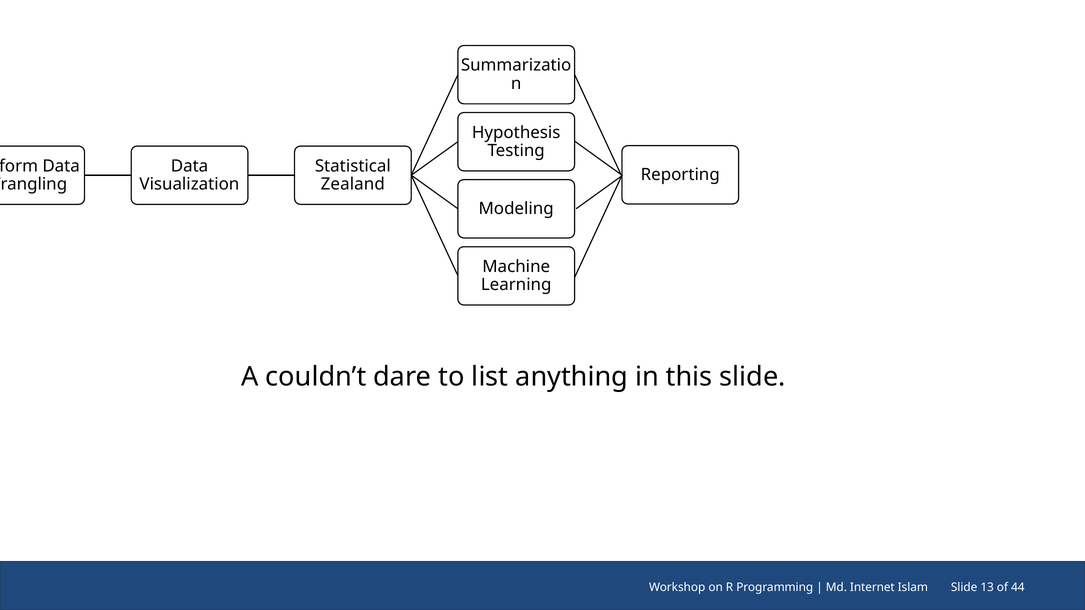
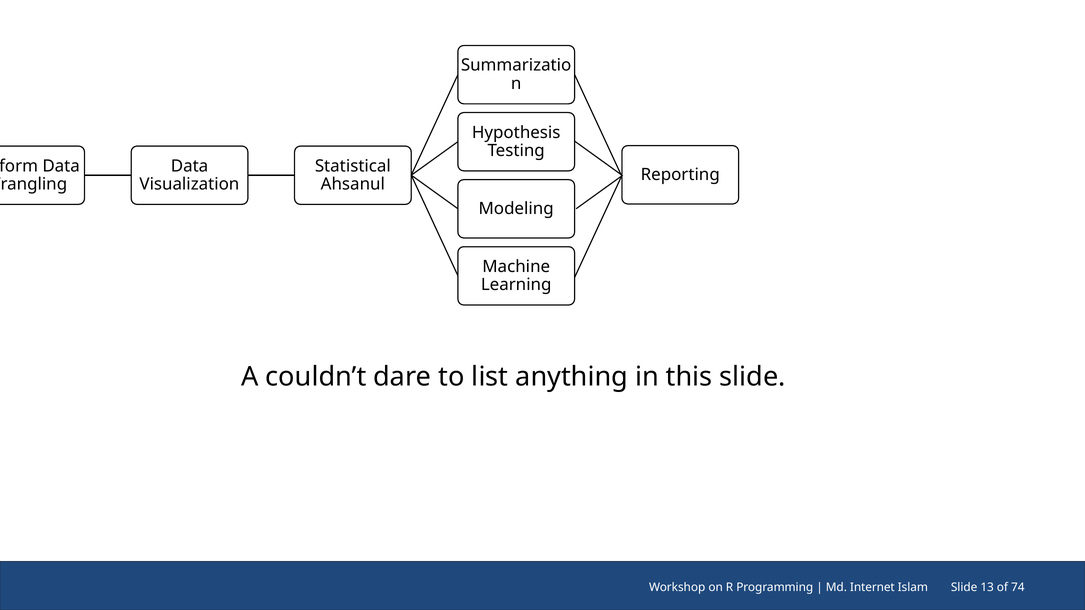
Zealand: Zealand -> Ahsanul (353, 184)
44: 44 -> 74 (1018, 588)
